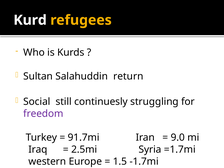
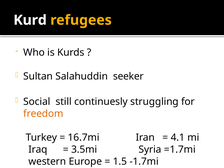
return: return -> seeker (128, 76)
freedom colour: purple -> orange (43, 114)
91.7mi: 91.7mi -> 16.7mi (84, 138)
9.0: 9.0 -> 4.1 (178, 138)
2.5mi: 2.5mi -> 3.5mi (84, 149)
